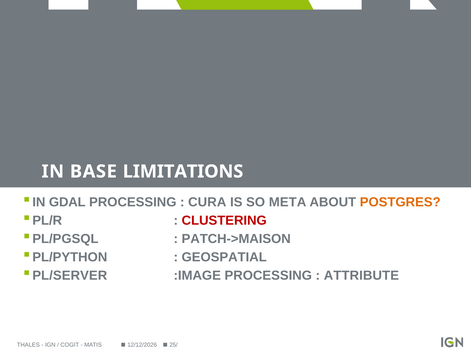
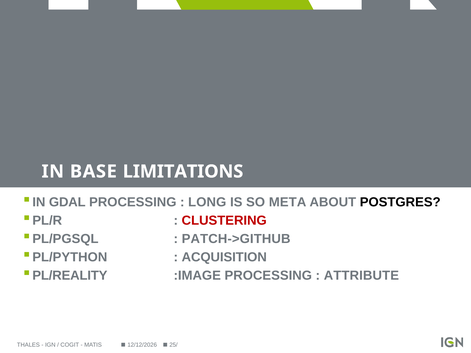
CURA: CURA -> LONG (207, 202)
POSTGRES colour: orange -> black (400, 202)
PATCH->MAISON: PATCH->MAISON -> PATCH->GITHUB (236, 239)
GEOSPATIAL: GEOSPATIAL -> ACQUISITION (224, 257)
PL/SERVER: PL/SERVER -> PL/REALITY (70, 276)
